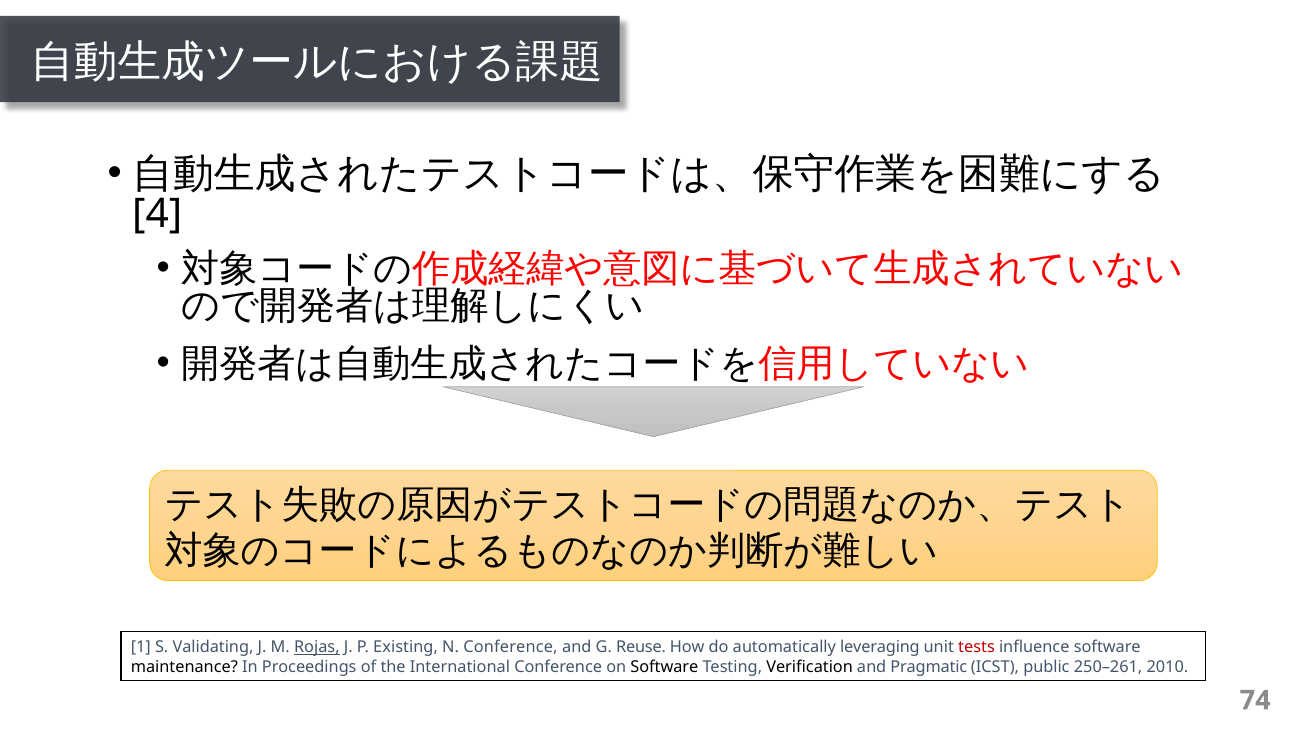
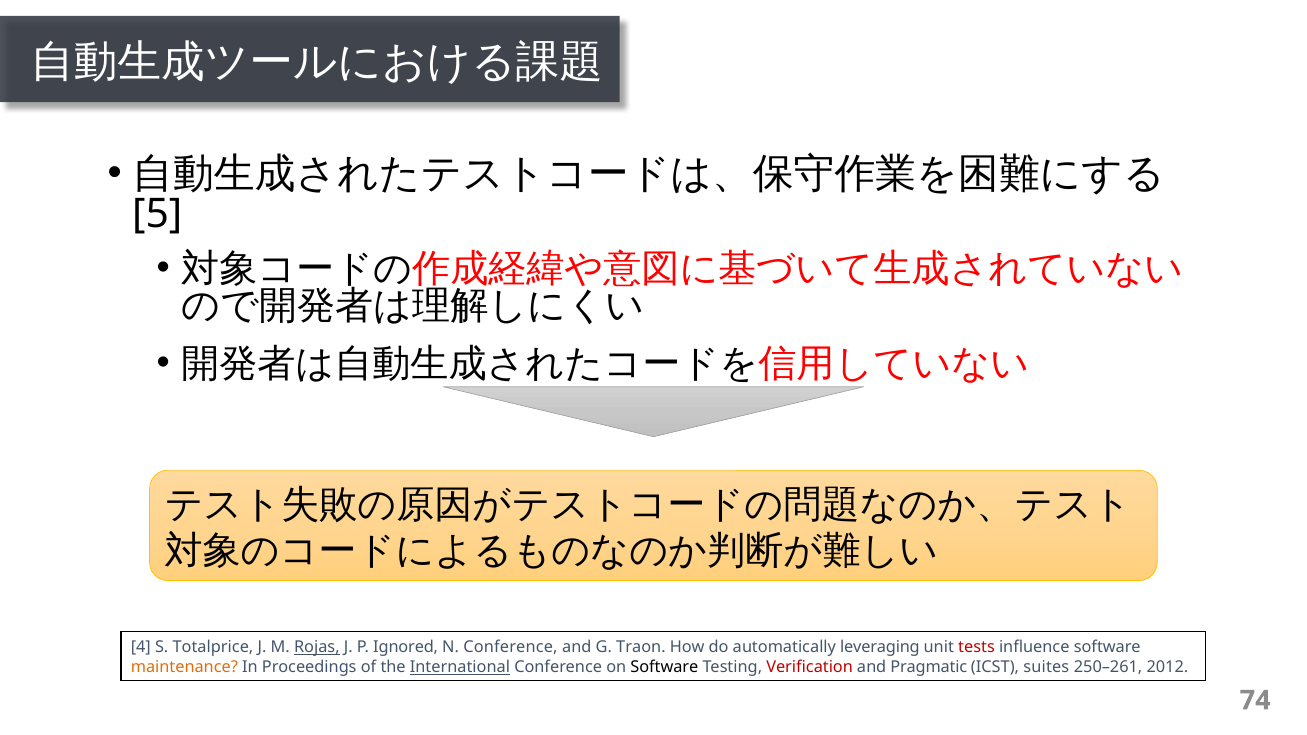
4: 4 -> 5 (157, 214)
1: 1 -> 4 (141, 648)
Validating: Validating -> Totalprice (213, 648)
Existing: Existing -> Ignored (406, 648)
Reuse: Reuse -> Traon (641, 648)
maintenance colour: black -> orange (184, 667)
International underline: none -> present (460, 667)
Veriﬁcation colour: black -> red (810, 667)
public: public -> suites (1046, 667)
2010: 2010 -> 2012 (1167, 667)
